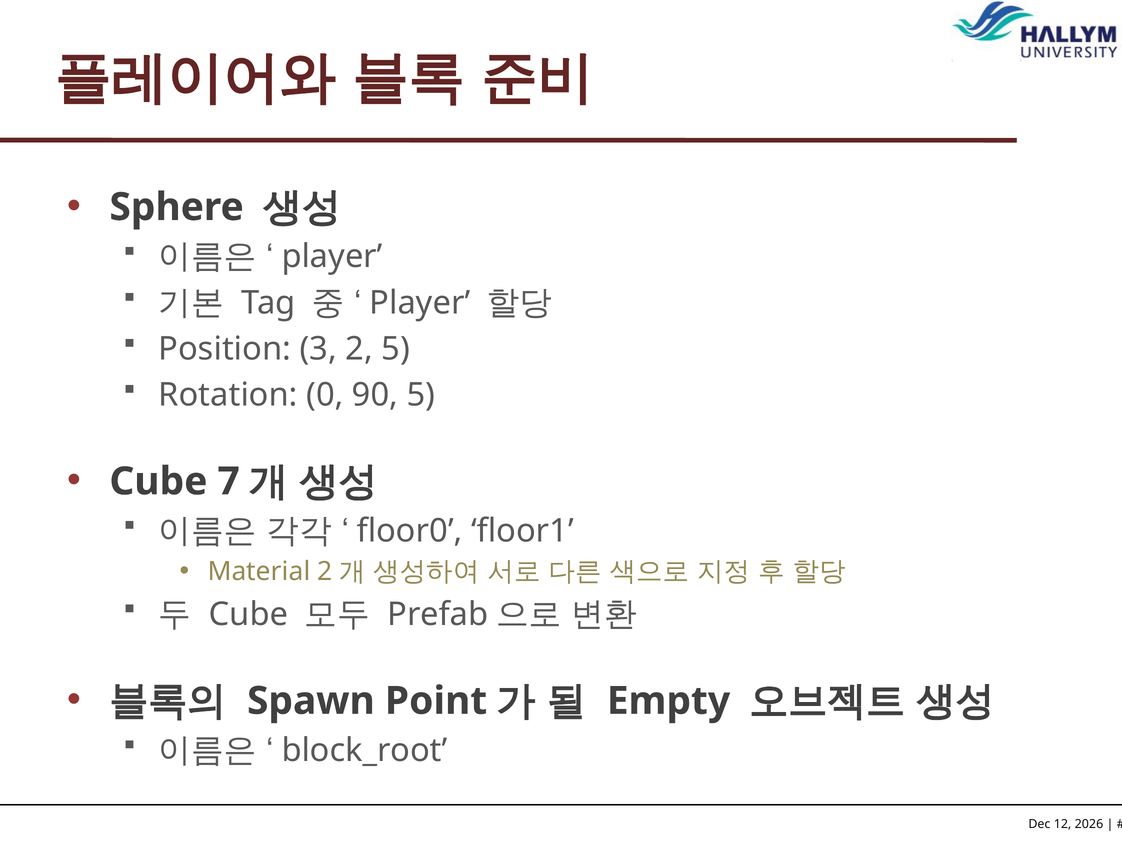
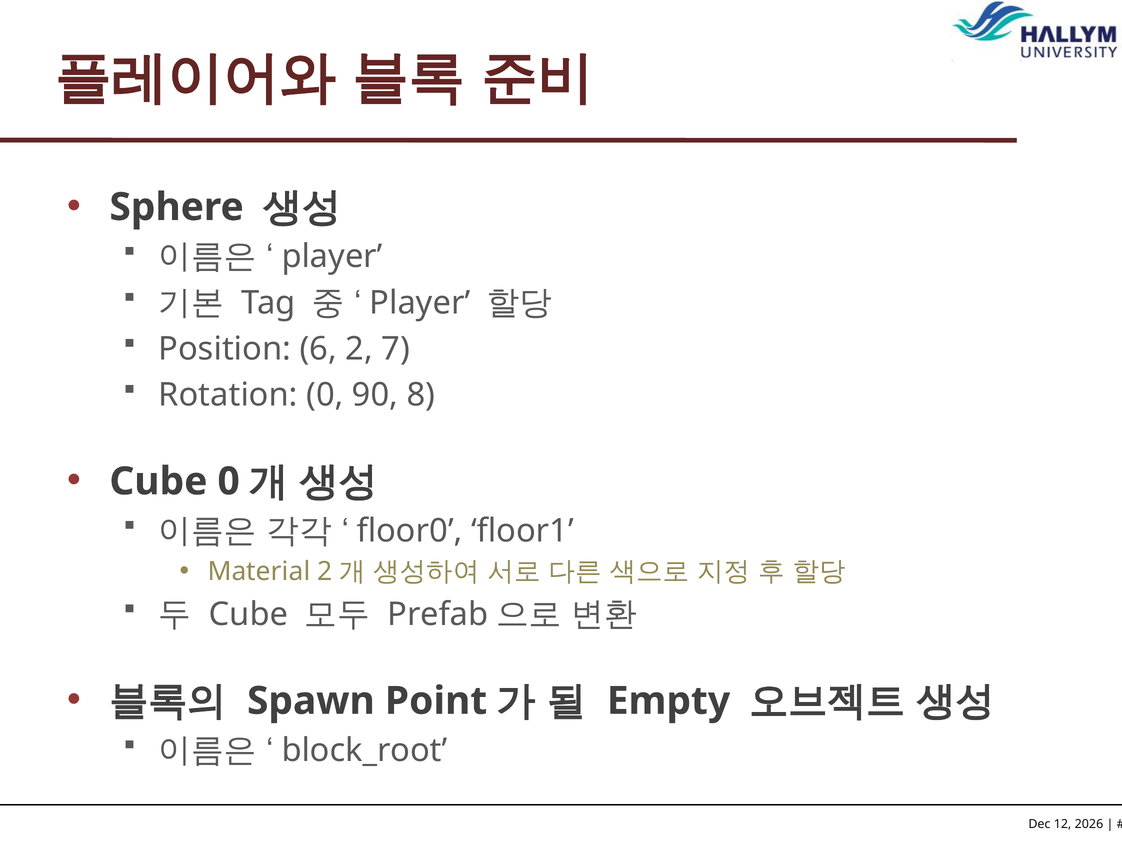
3: 3 -> 6 (318, 349)
2 5: 5 -> 7 (396, 349)
90 5: 5 -> 8 (421, 395)
Cube 7: 7 -> 0 (229, 481)
